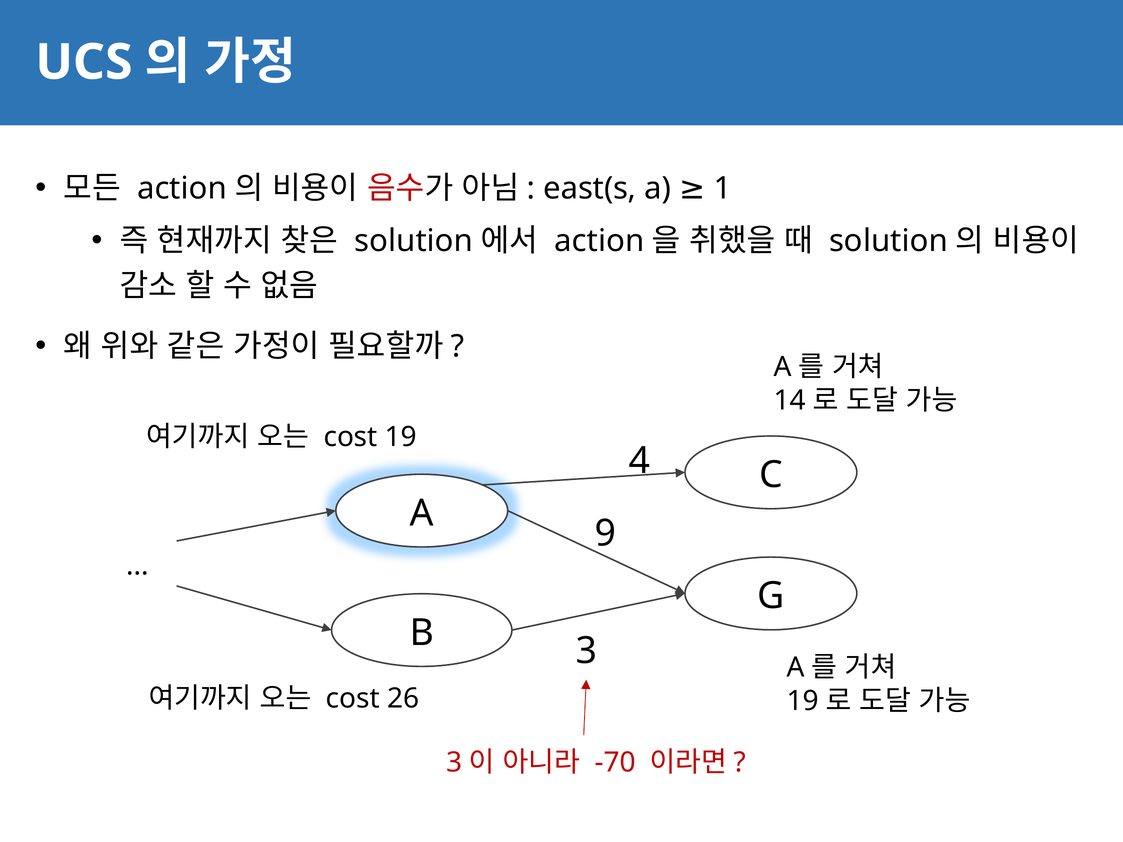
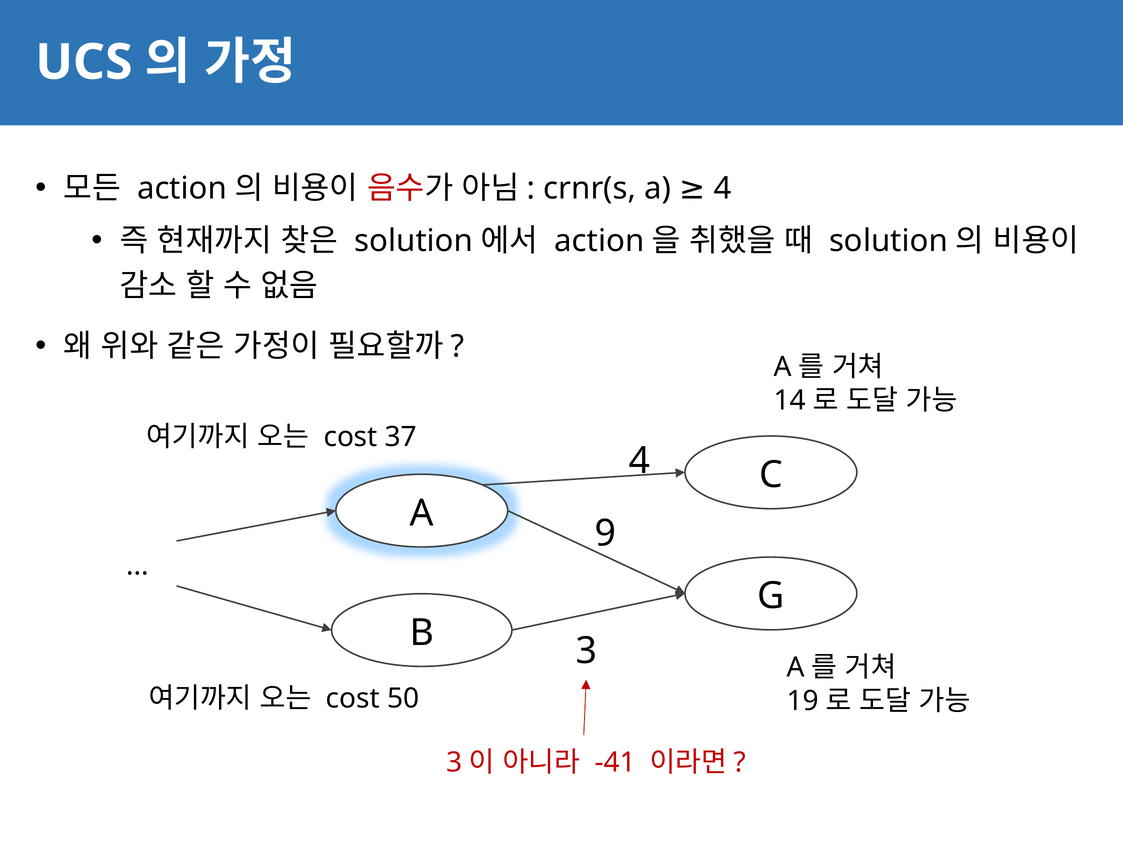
east(s: east(s -> crnr(s (590, 189)
a 1: 1 -> 4 (723, 189)
19: 19 -> 37 (401, 437)
26: 26 -> 50 (403, 699)
-70: -70 -> -41 (615, 763)
